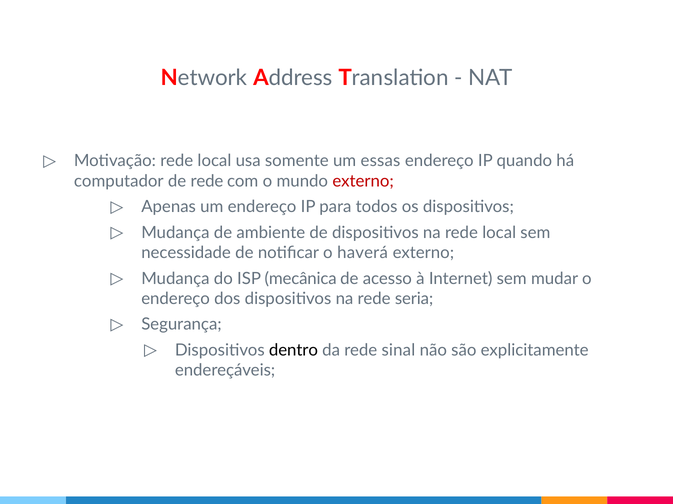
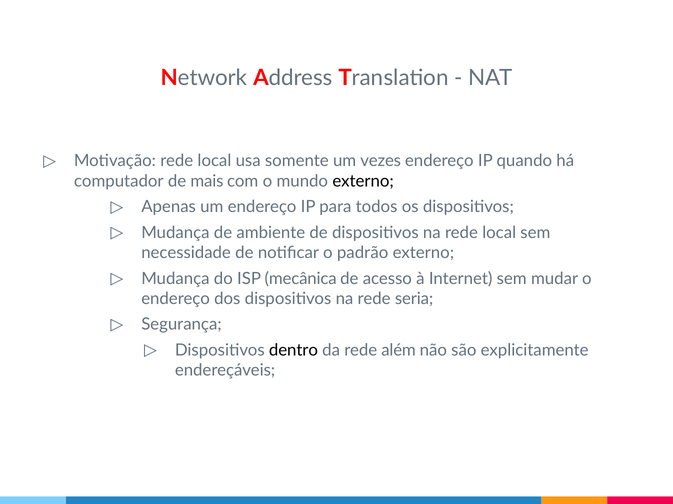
essas: essas -> vezes (381, 161)
de rede: rede -> mais (207, 181)
externo colour: red -> black (363, 181)
haverá: haverá -> padrão (363, 253)
sinal: sinal -> além (399, 351)
